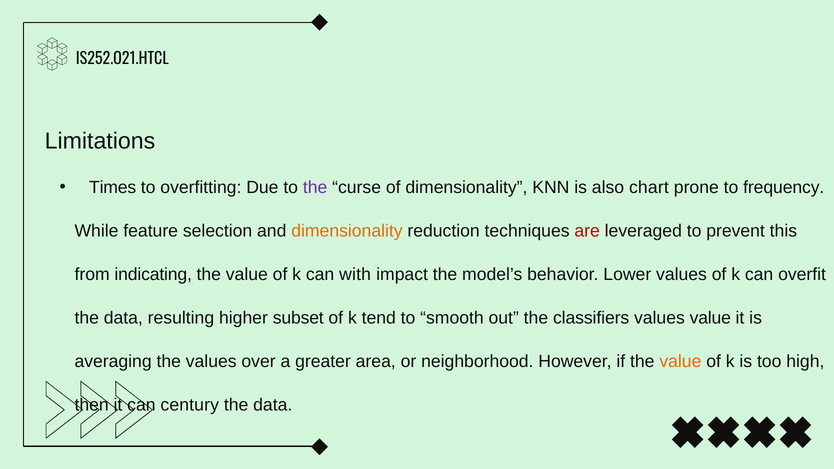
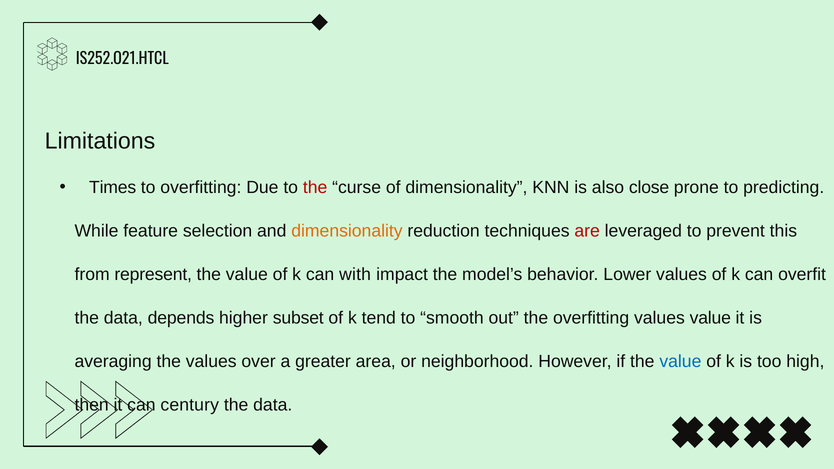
the colour: purple -> red (315, 188)
chart: chart -> close (649, 188)
frequency: frequency -> predicting (784, 188)
indicating: indicating -> represent (153, 275)
resulting: resulting -> depends (181, 318)
the classifiers: classifiers -> overfitting (591, 318)
value colour: orange -> blue (680, 361)
